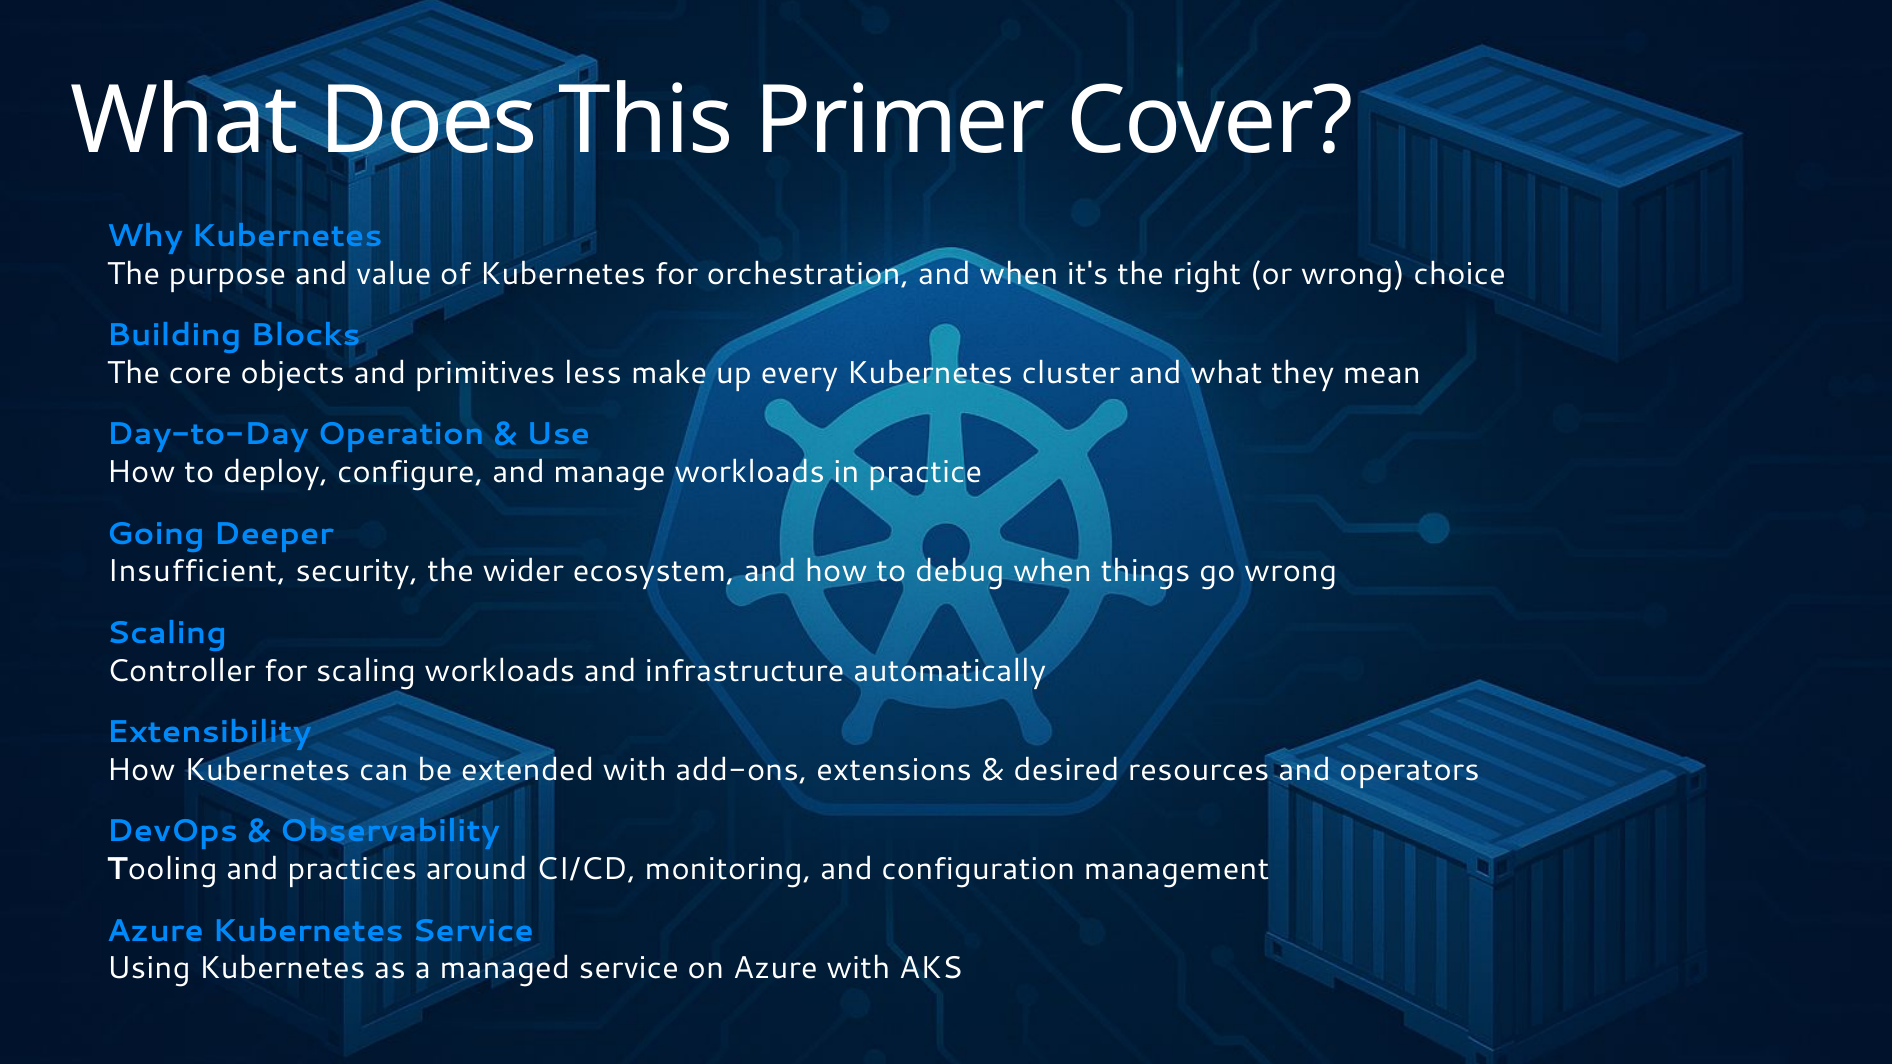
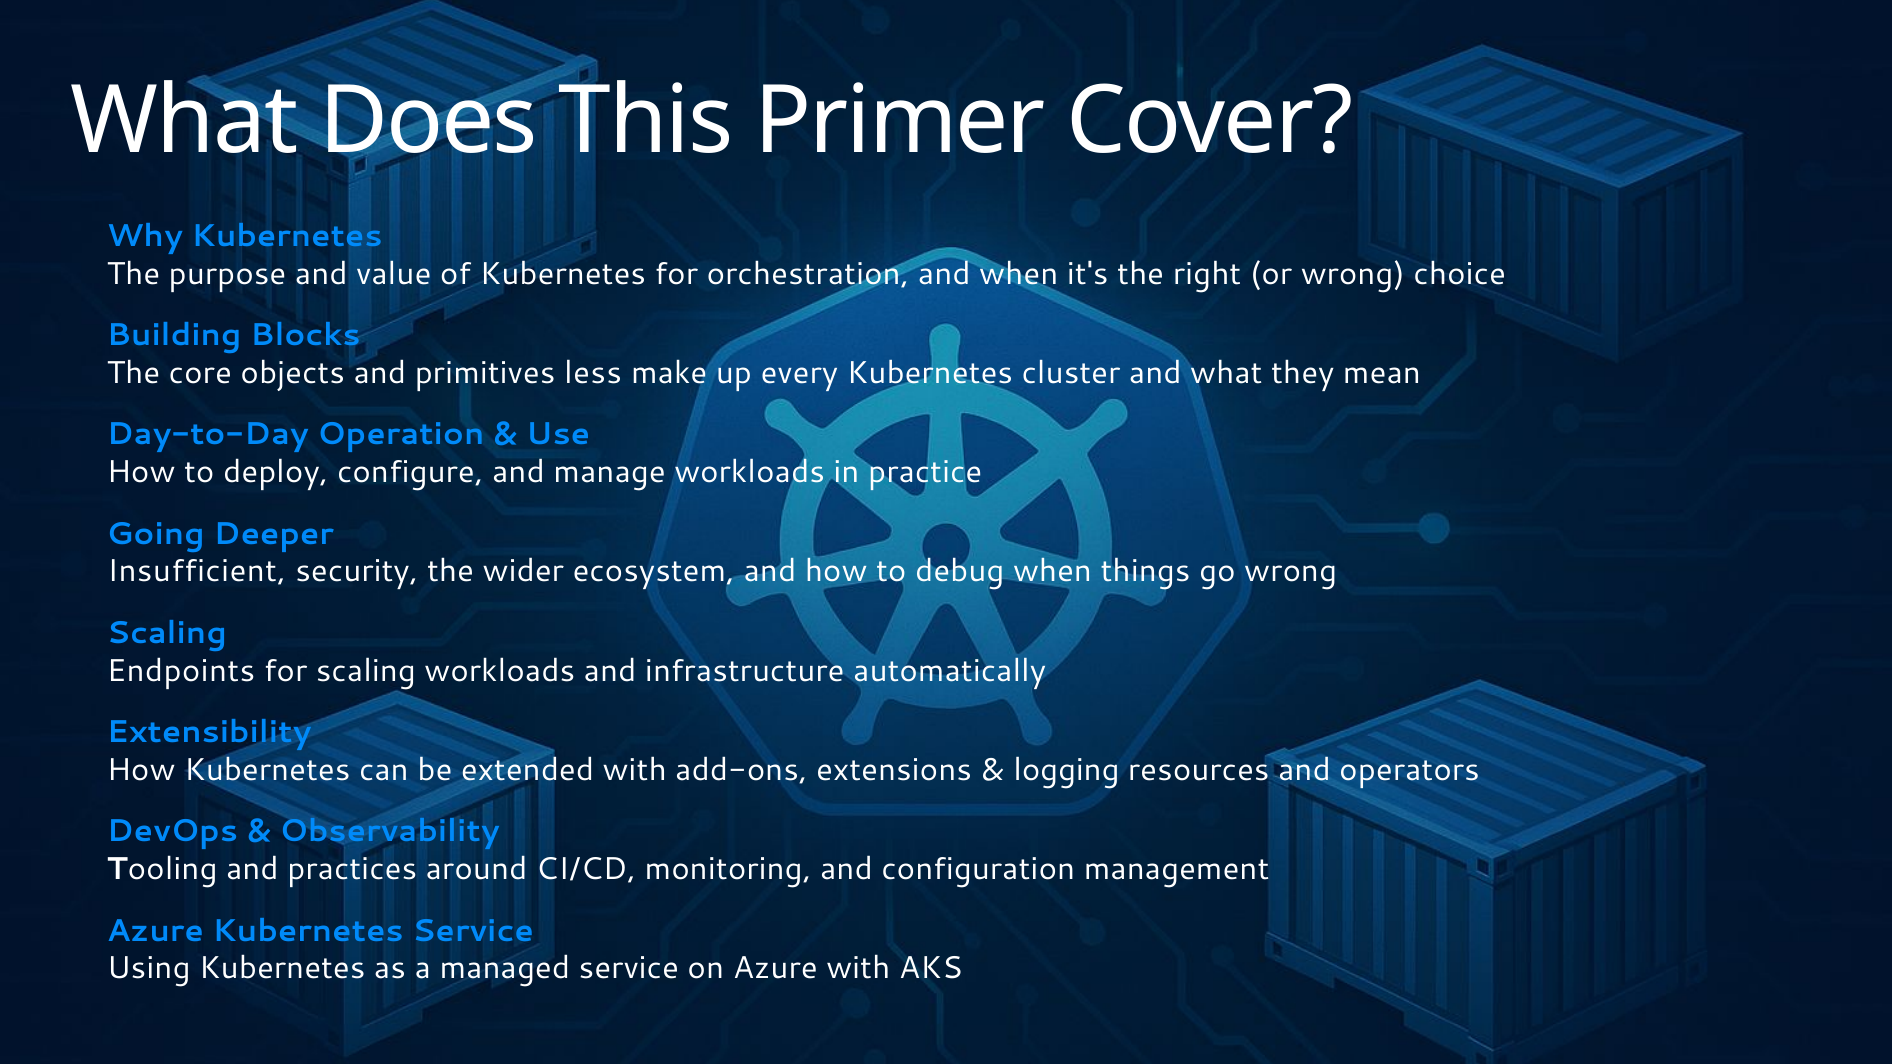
Controller: Controller -> Endpoints (181, 671)
desired: desired -> logging (1066, 770)
